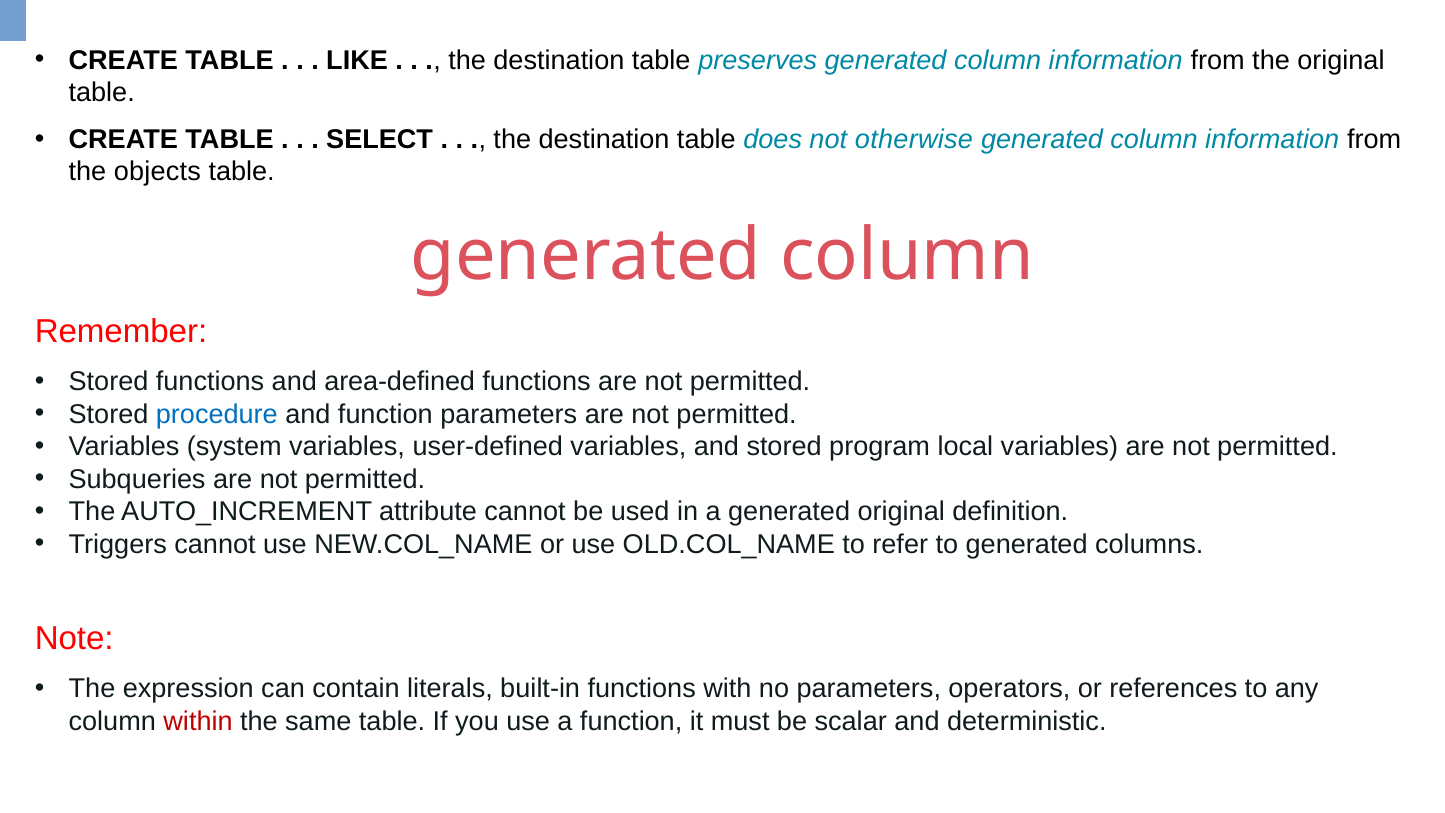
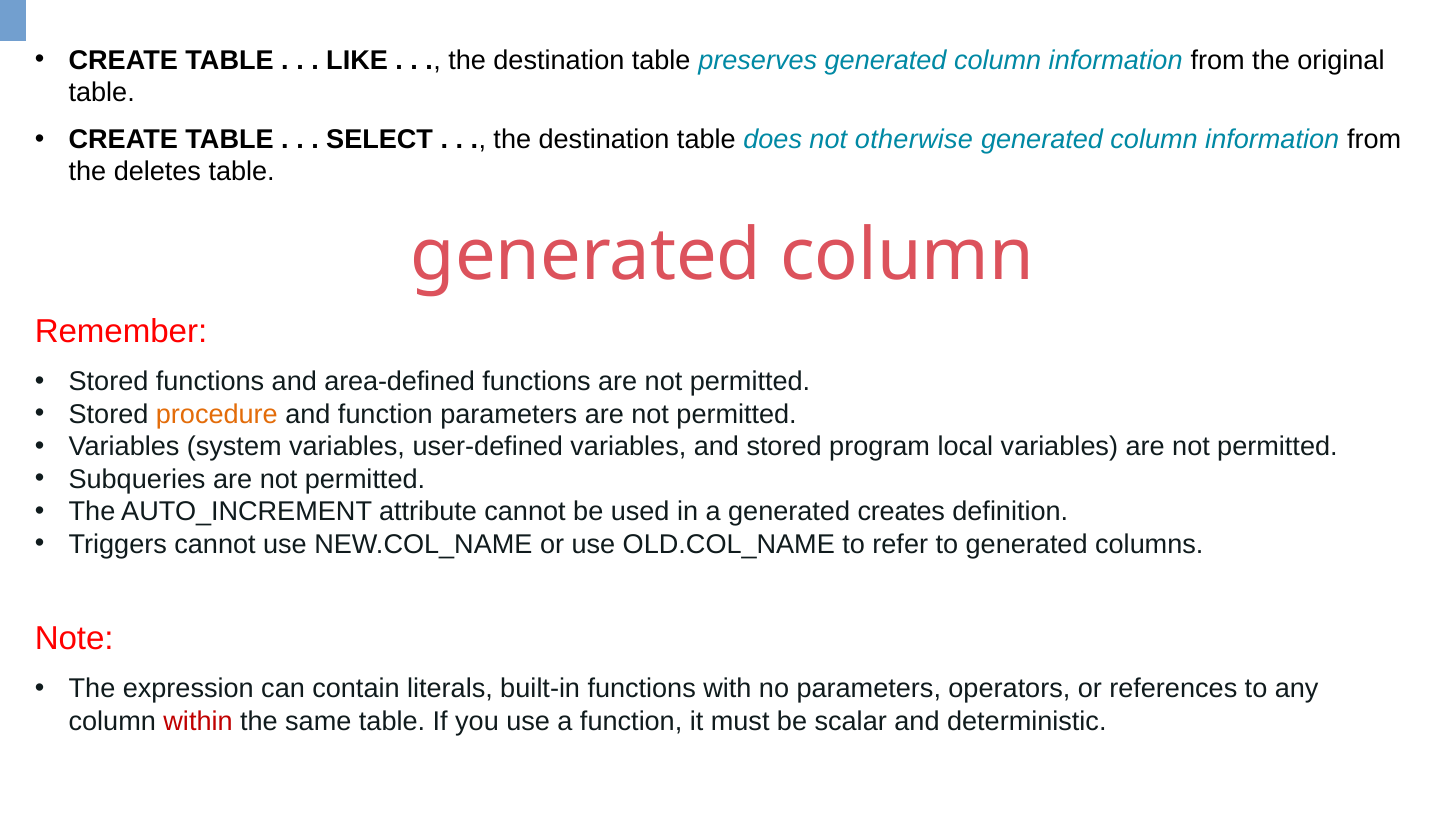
objects: objects -> deletes (157, 172)
procedure colour: blue -> orange (217, 414)
generated original: original -> creates (901, 512)
